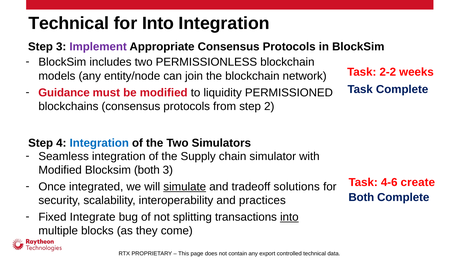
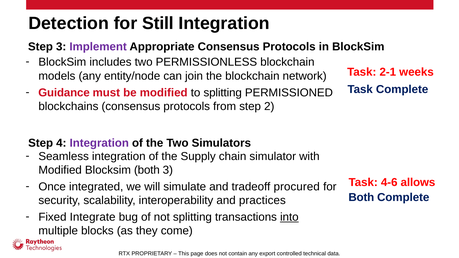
Technical: Technical -> Detection (69, 23)
for Into: Into -> Still (158, 23)
2-2: 2-2 -> 2-1 (388, 72)
to liquidity: liquidity -> splitting (223, 93)
Integration colour: blue -> purple (99, 143)
create: create -> allows (418, 183)
simulate underline: present -> none (185, 187)
solutions: solutions -> procured (297, 187)
